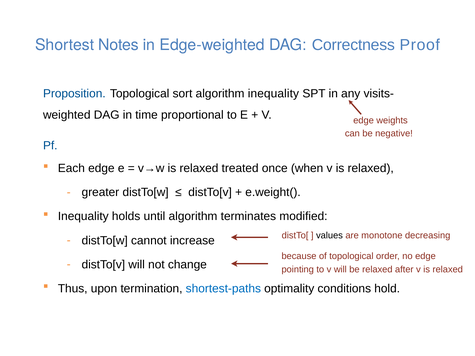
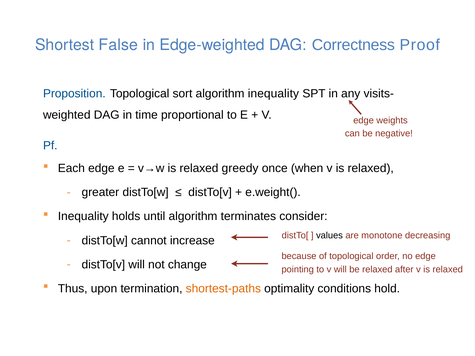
Notes: Notes -> False (118, 45)
treated: treated -> greedy (240, 169)
modified: modified -> consider (303, 217)
shortest-paths colour: blue -> orange (223, 289)
